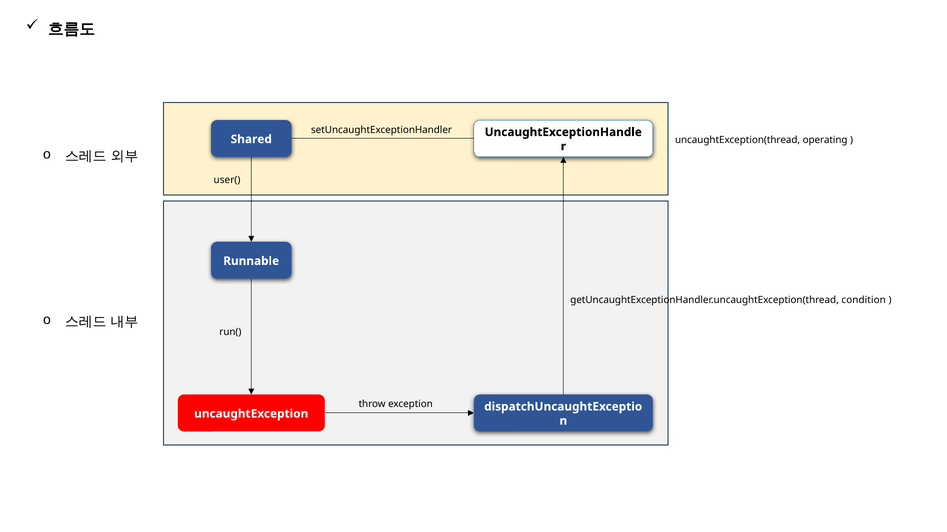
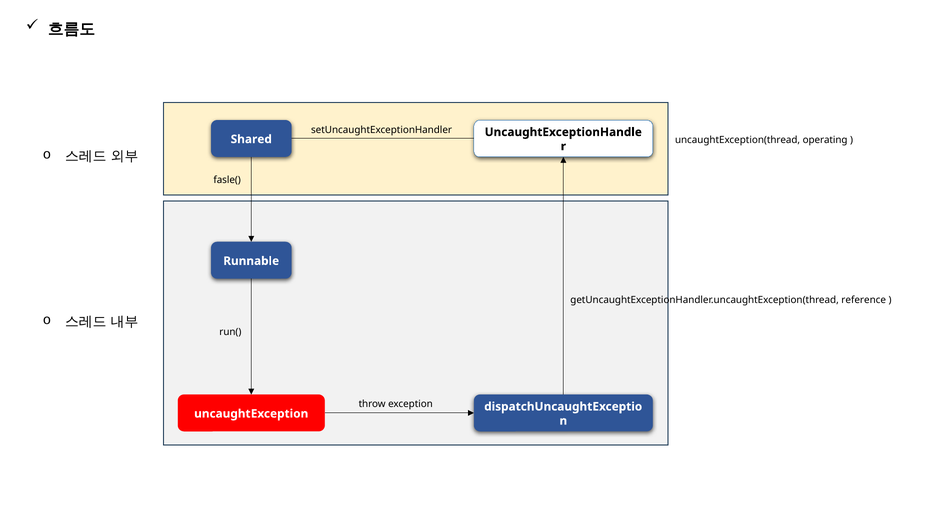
user(: user( -> fasle( (227, 180)
condition: condition -> reference (864, 300)
